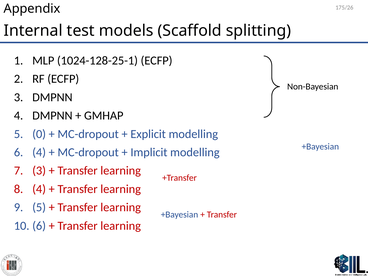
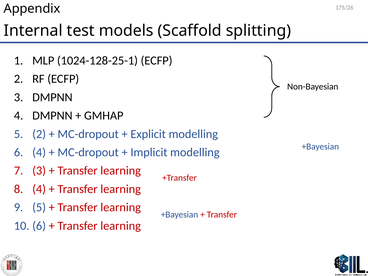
5 0: 0 -> 2 (39, 134)
